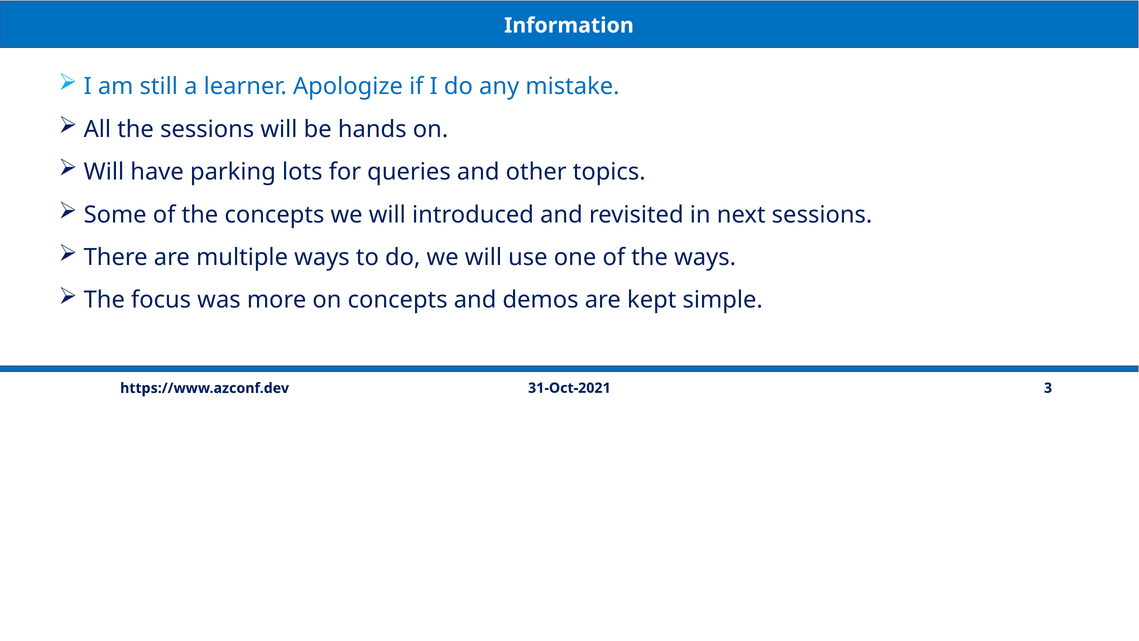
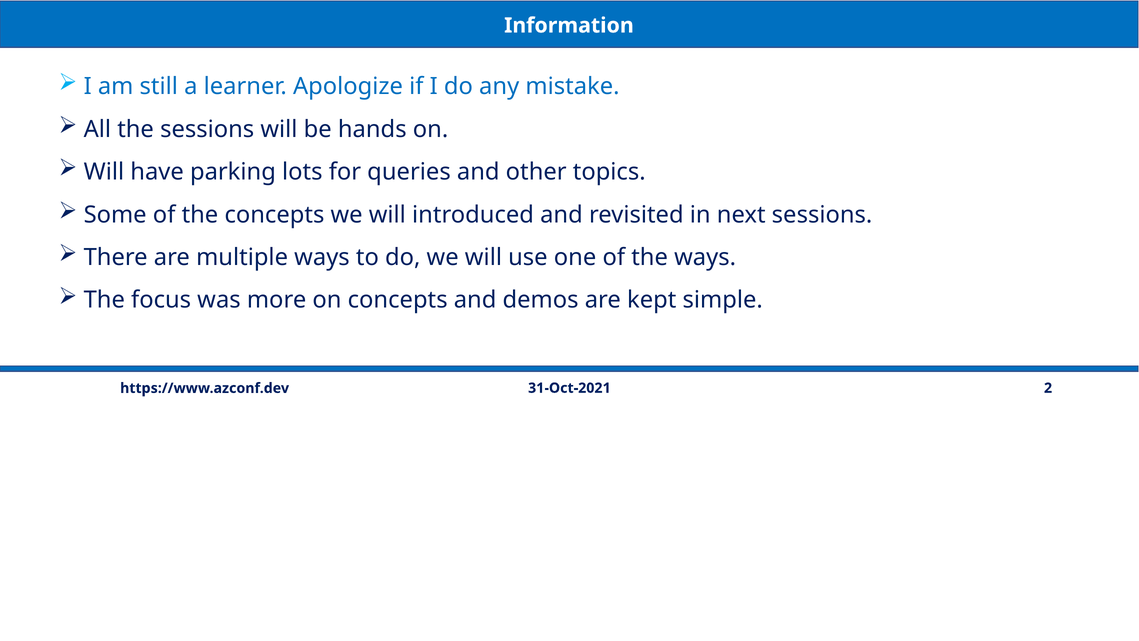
3: 3 -> 2 (1048, 388)
